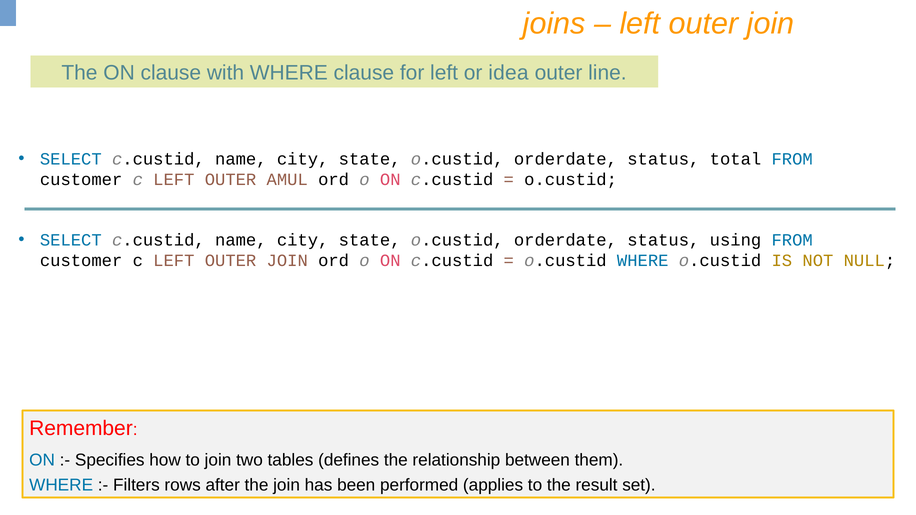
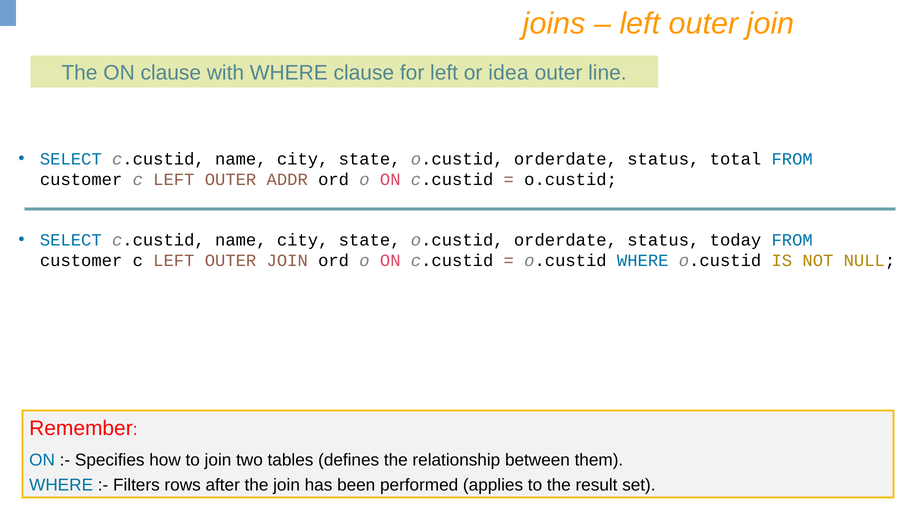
AMUL: AMUL -> ADDR (287, 180)
using: using -> today (735, 240)
